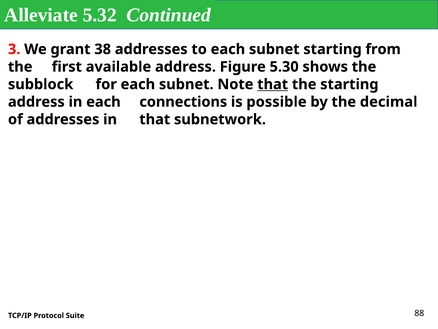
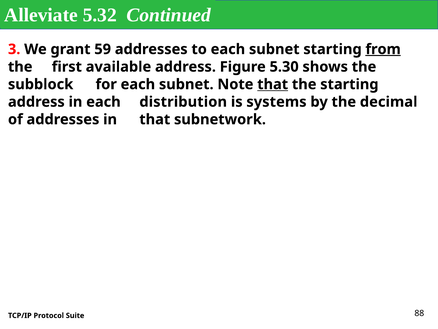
38: 38 -> 59 (103, 49)
from underline: none -> present (383, 49)
connections: connections -> distribution (183, 102)
possible: possible -> systems (276, 102)
